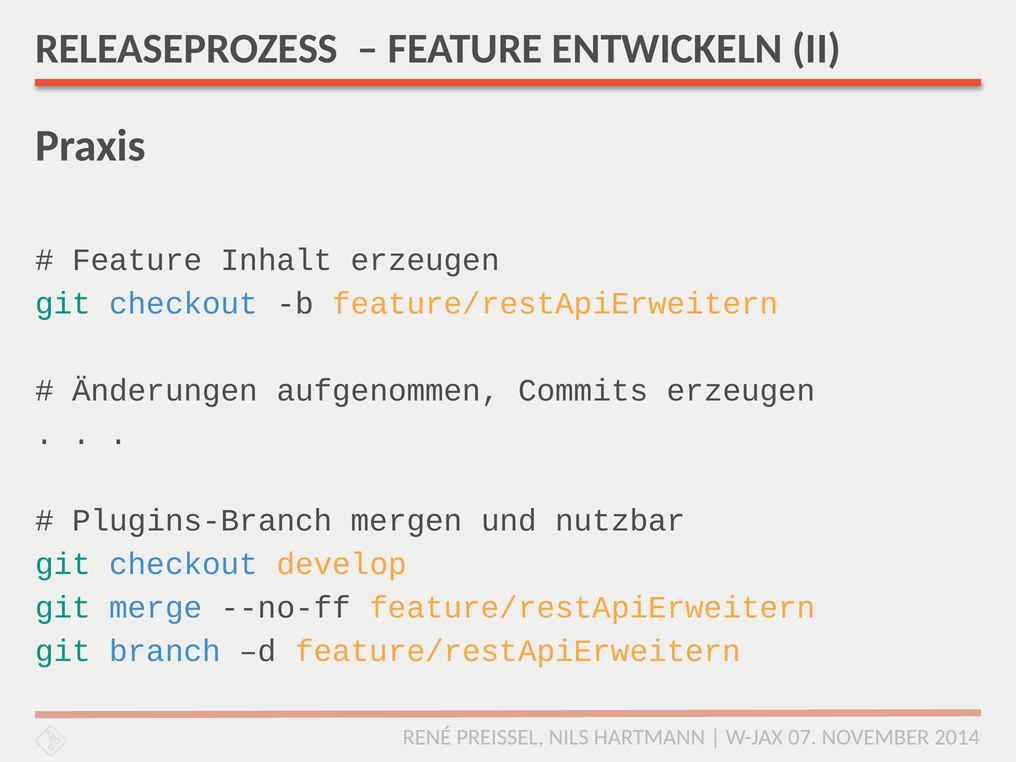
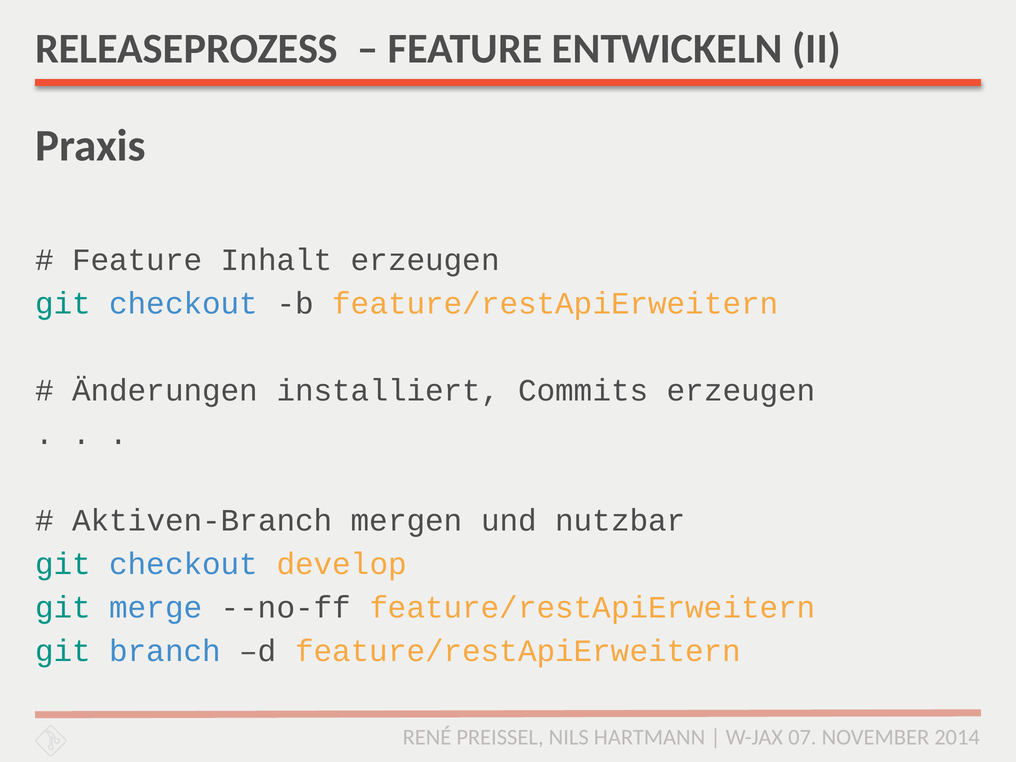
aufgenommen: aufgenommen -> installiert (388, 390)
Plugins-Branch: Plugins-Branch -> Aktiven-Branch (202, 521)
